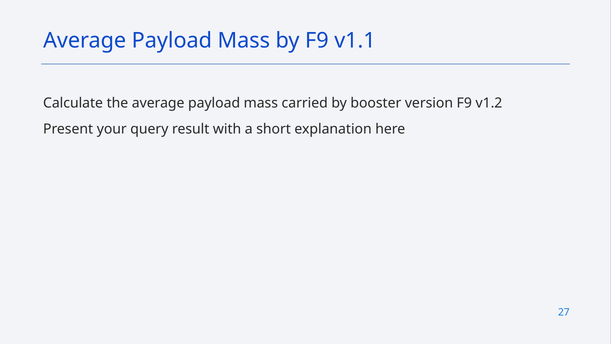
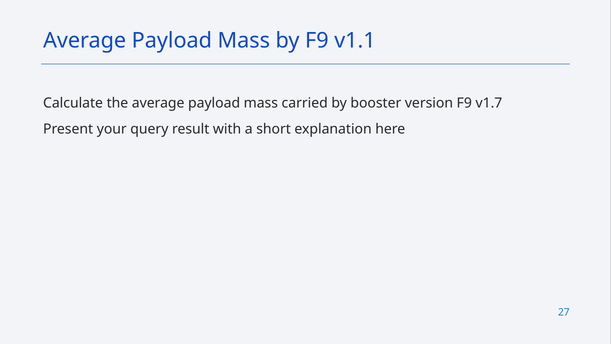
v1.2: v1.2 -> v1.7 (489, 103)
